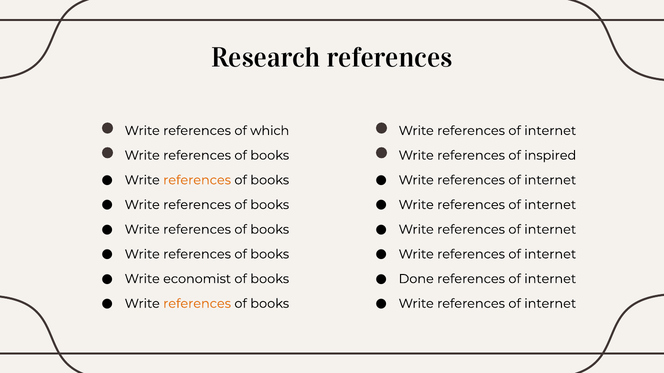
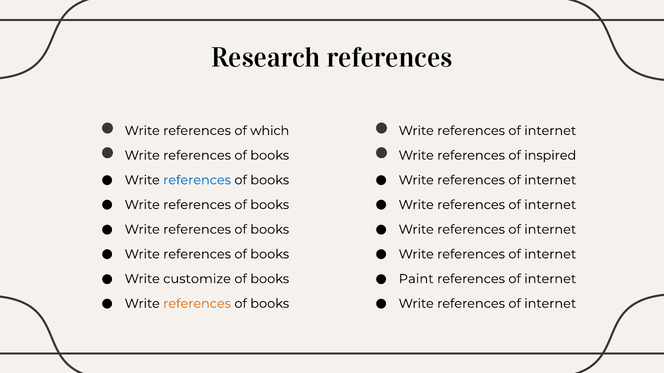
references colour: orange -> blue (197, 180)
economist: economist -> customize (197, 279)
Done: Done -> Paint (416, 279)
